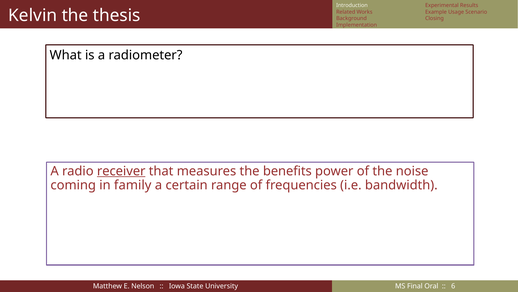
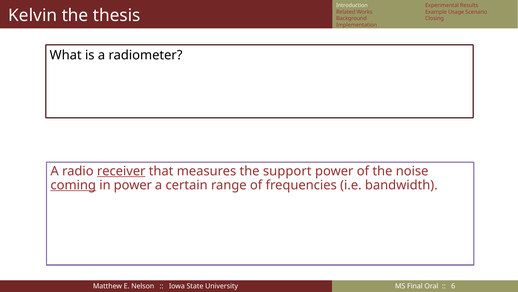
benefits: benefits -> support (287, 171)
coming underline: none -> present (73, 185)
in family: family -> power (133, 185)
